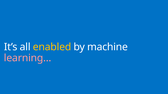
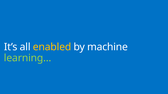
learning… colour: pink -> light green (28, 58)
